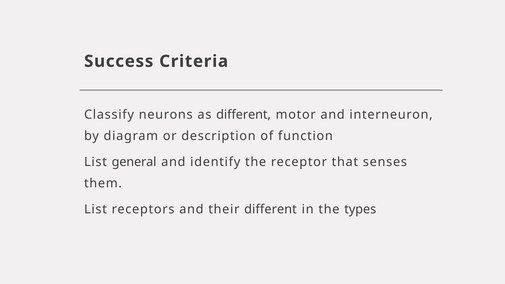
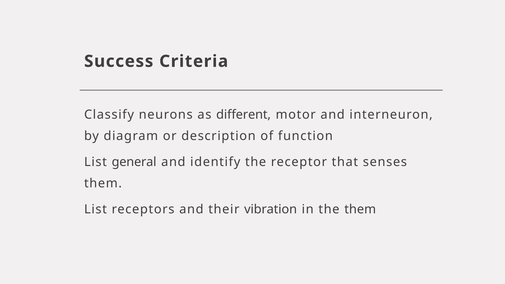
their different: different -> vibration (271, 209)
the types: types -> them (360, 209)
